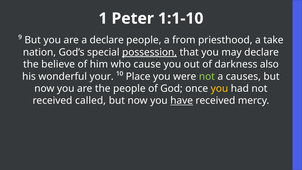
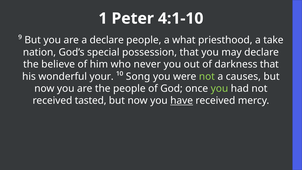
1:1-10: 1:1-10 -> 4:1-10 (181, 18)
from: from -> what (184, 40)
possession underline: present -> none (150, 52)
cause: cause -> never (147, 64)
darkness also: also -> that (269, 64)
Place: Place -> Song (138, 76)
you colour: yellow -> light green (219, 88)
called: called -> tasted (91, 101)
